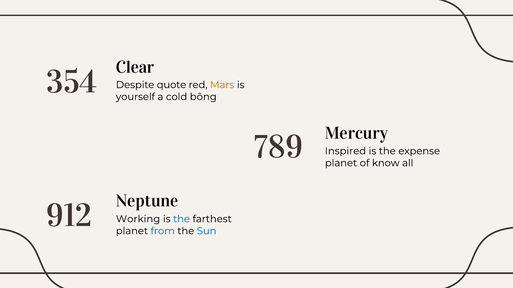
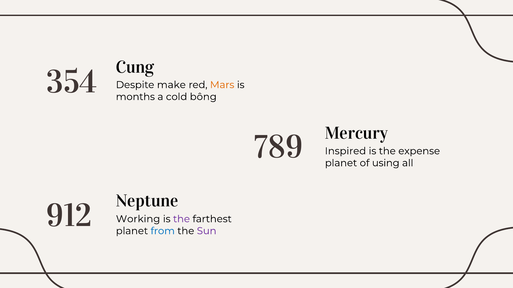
Clear: Clear -> Cung (135, 67)
quote: quote -> make (171, 85)
yourself: yourself -> months (135, 97)
know: know -> using (386, 163)
the colour: blue -> purple (182, 219)
Sun colour: blue -> purple (207, 231)
